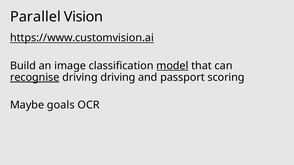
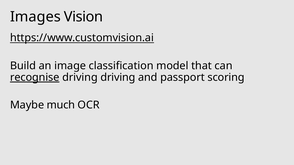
Parallel: Parallel -> Images (35, 17)
model underline: present -> none (172, 66)
goals: goals -> much (61, 105)
